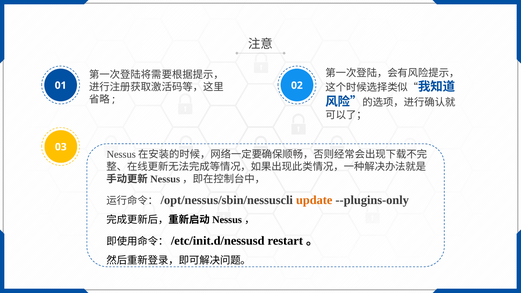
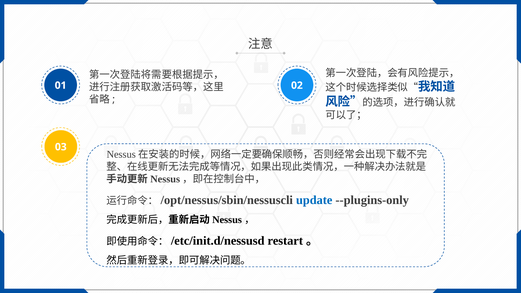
update colour: orange -> blue (314, 200)
